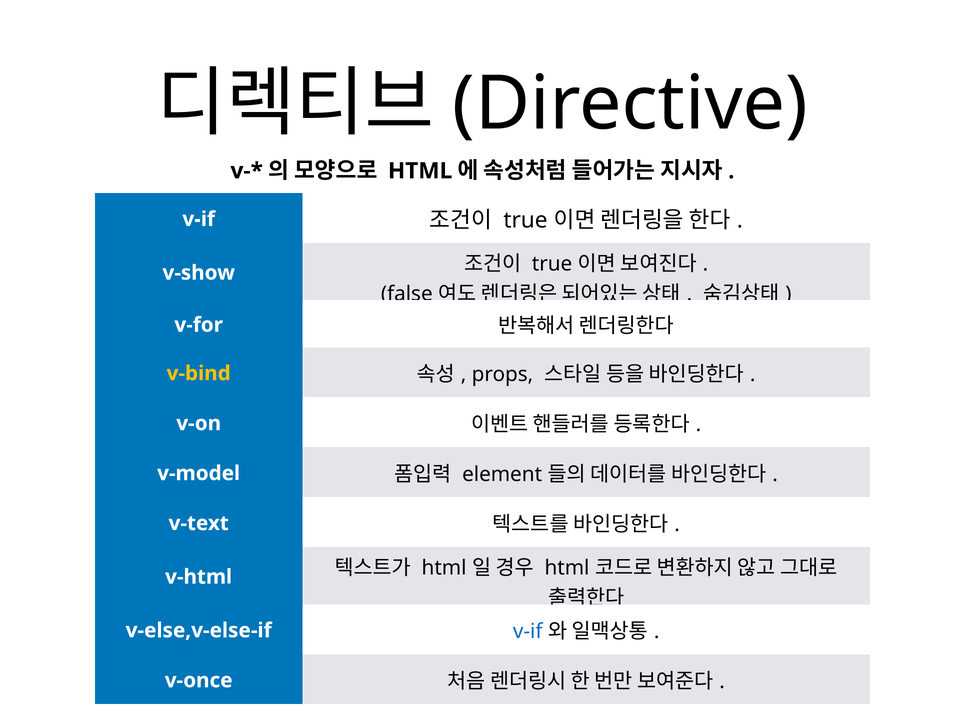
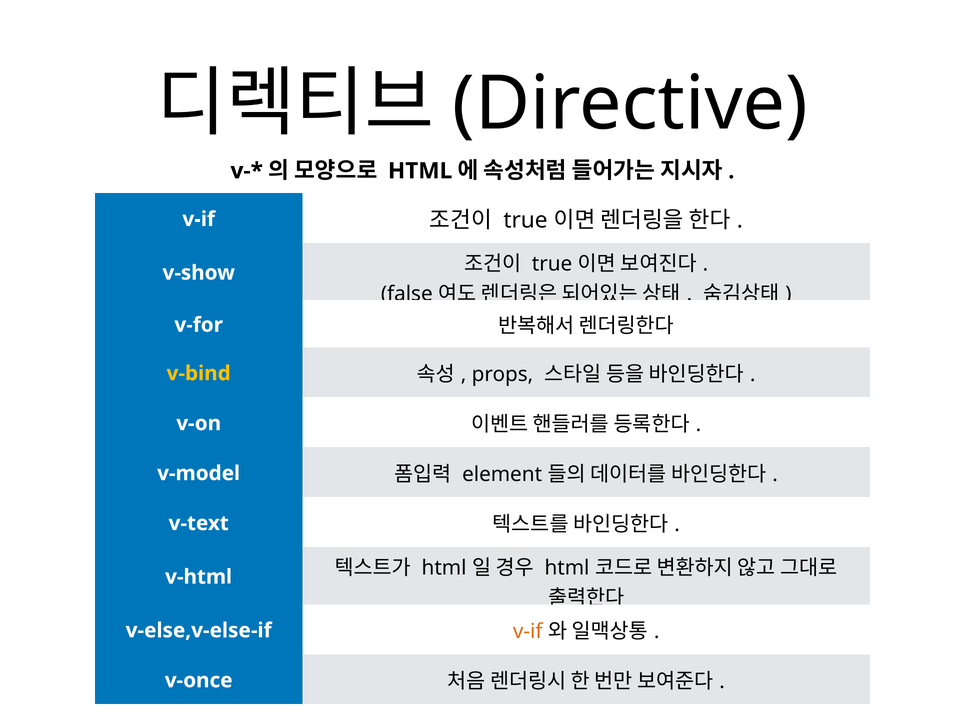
v-if colour: blue -> orange (528, 632)
